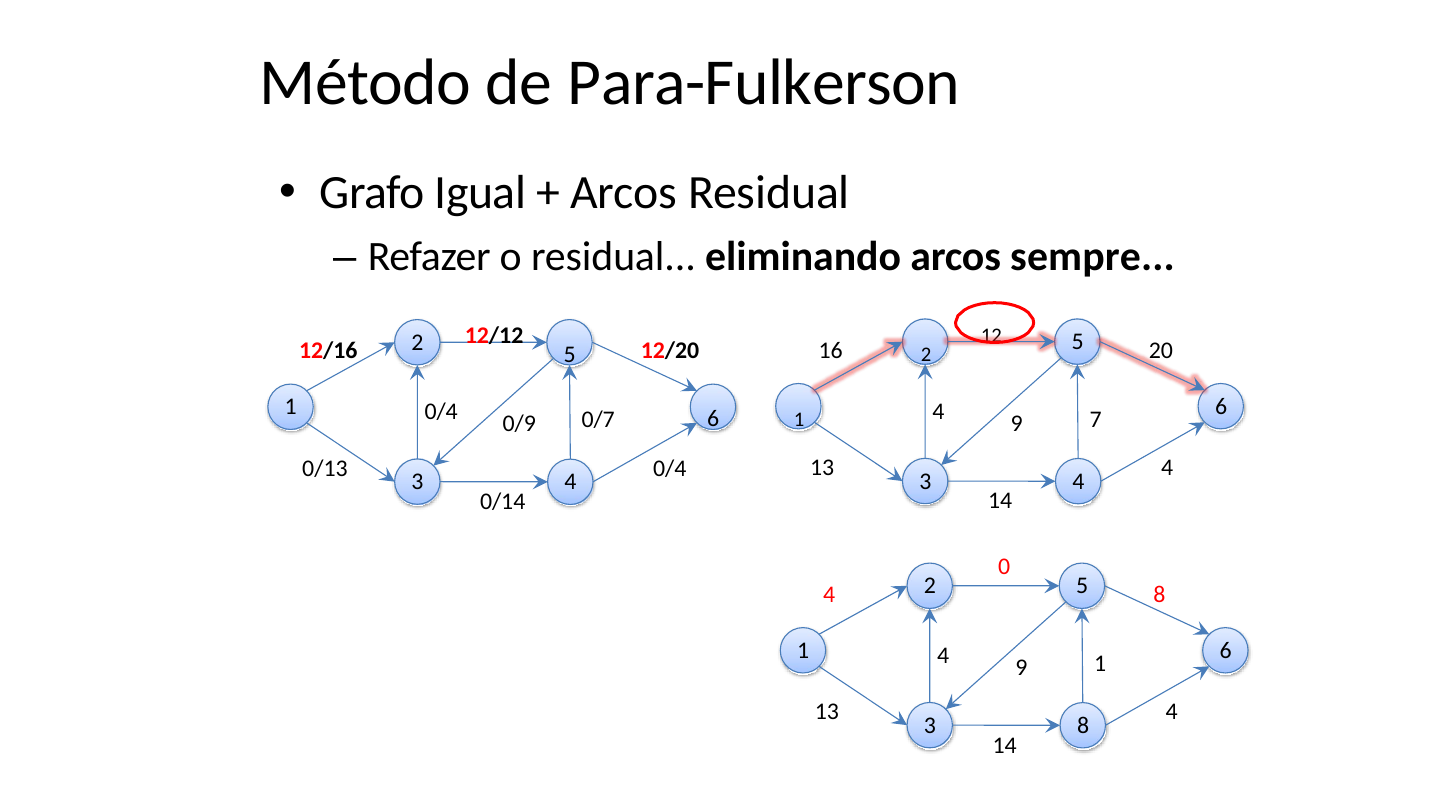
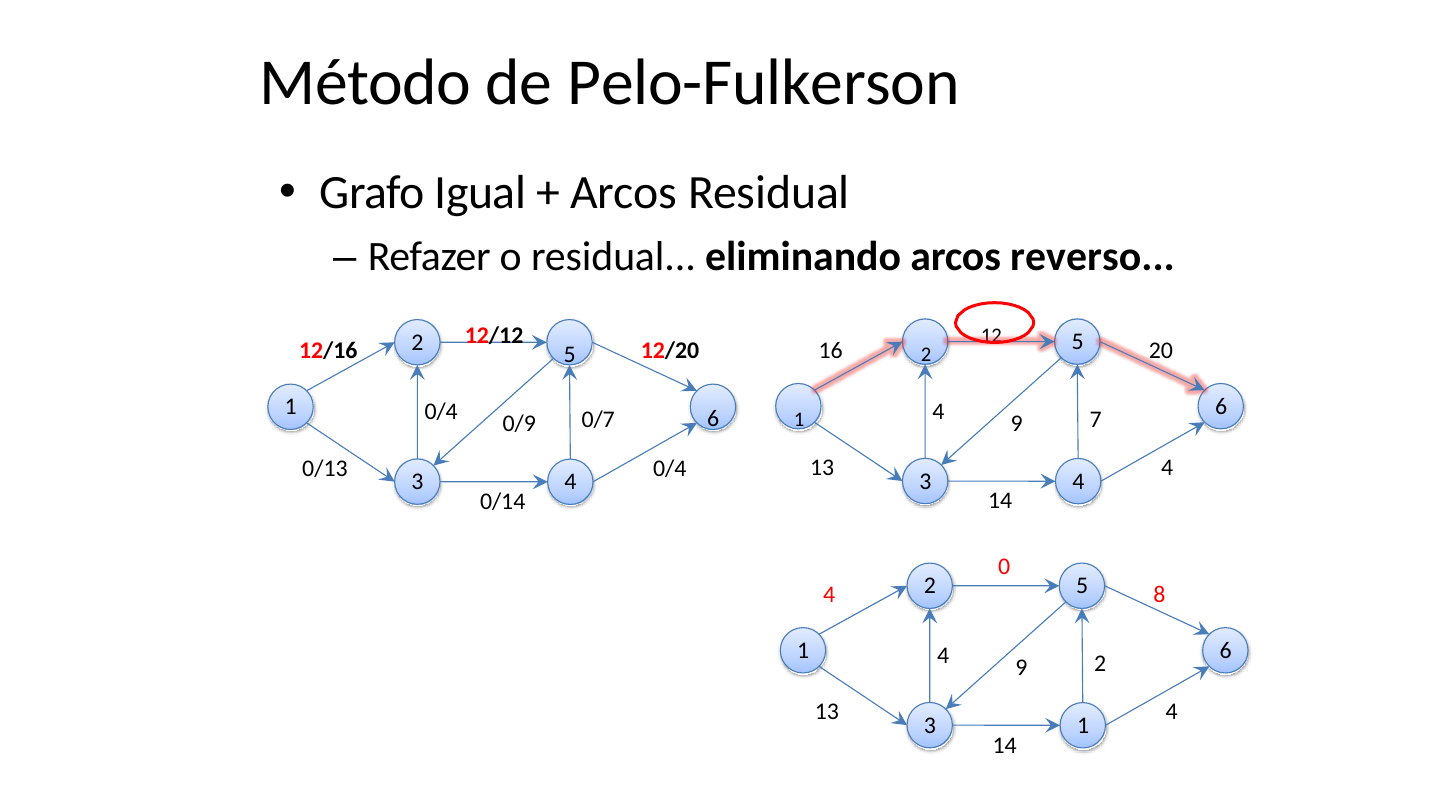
Para-Fulkerson: Para-Fulkerson -> Pelo-Fulkerson (764, 83)
sempre: sempre -> reverso (1093, 256)
4 1: 1 -> 2 (1100, 663)
3 8: 8 -> 1 (1083, 726)
